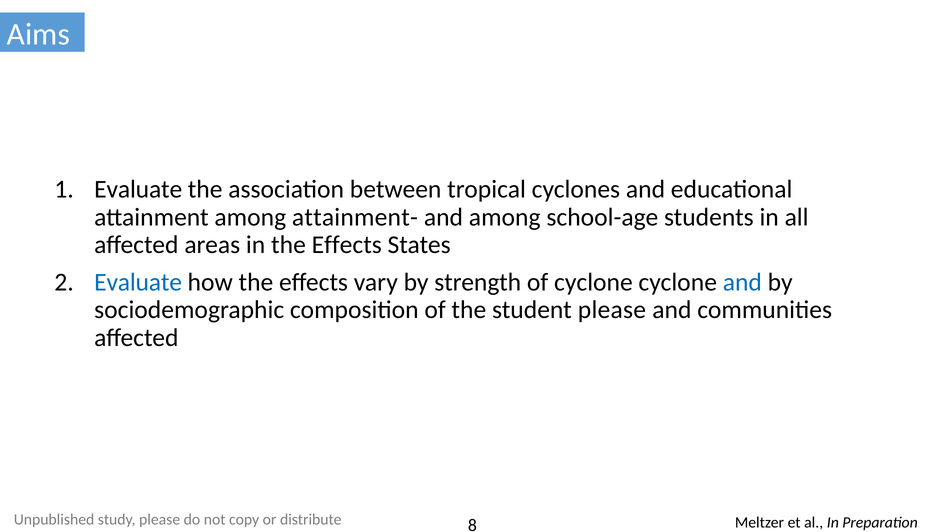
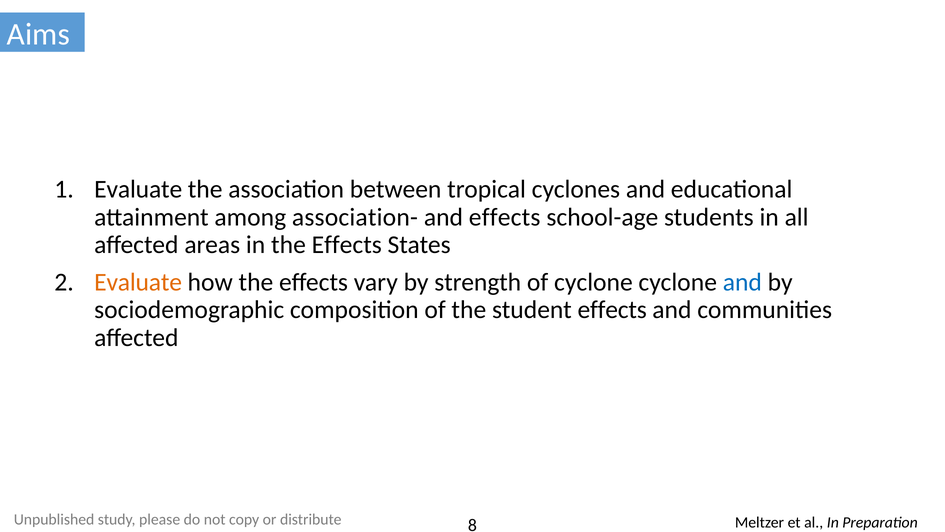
attainment-: attainment- -> association- (355, 217)
and among: among -> effects (505, 217)
Evaluate colour: blue -> orange (138, 282)
student please: please -> effects (612, 310)
